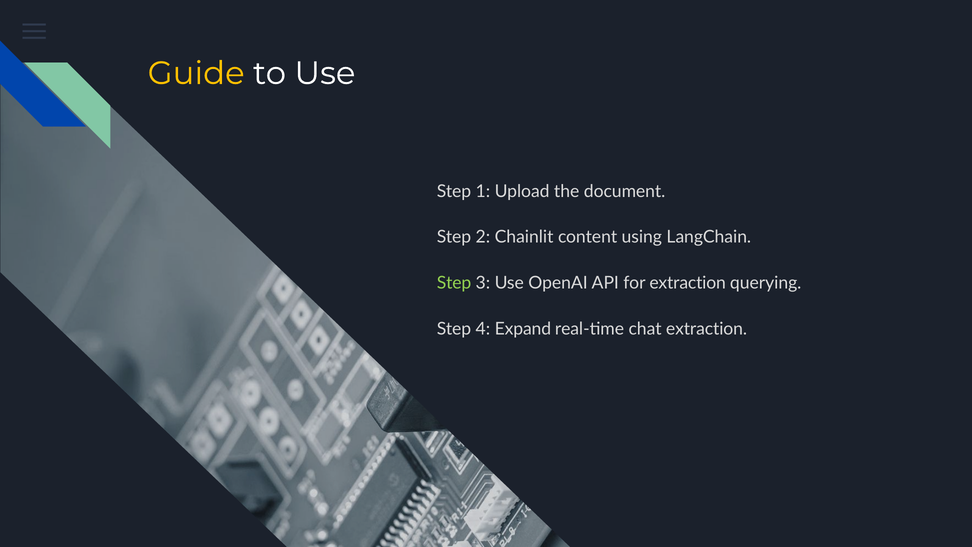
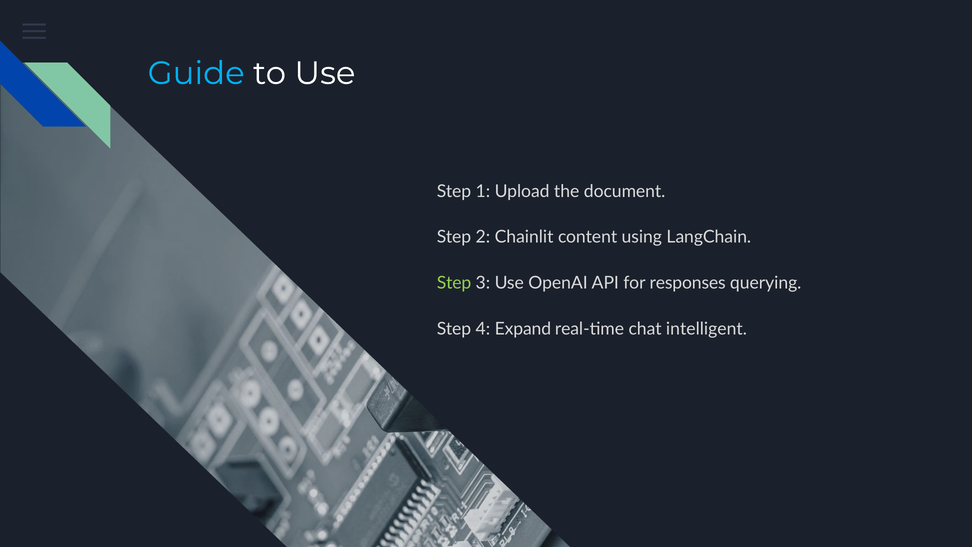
Guide colour: yellow -> light blue (196, 73)
for extraction: extraction -> responses (688, 283)
chat extraction: extraction -> intelligent (706, 329)
